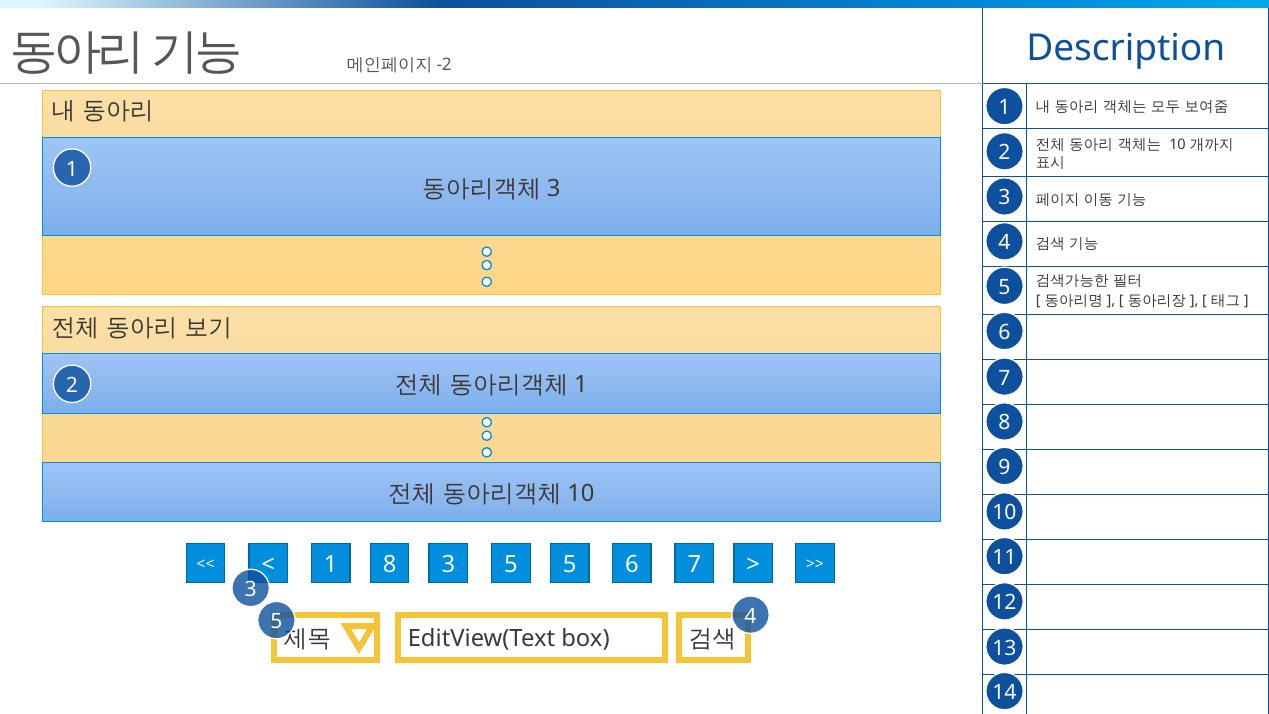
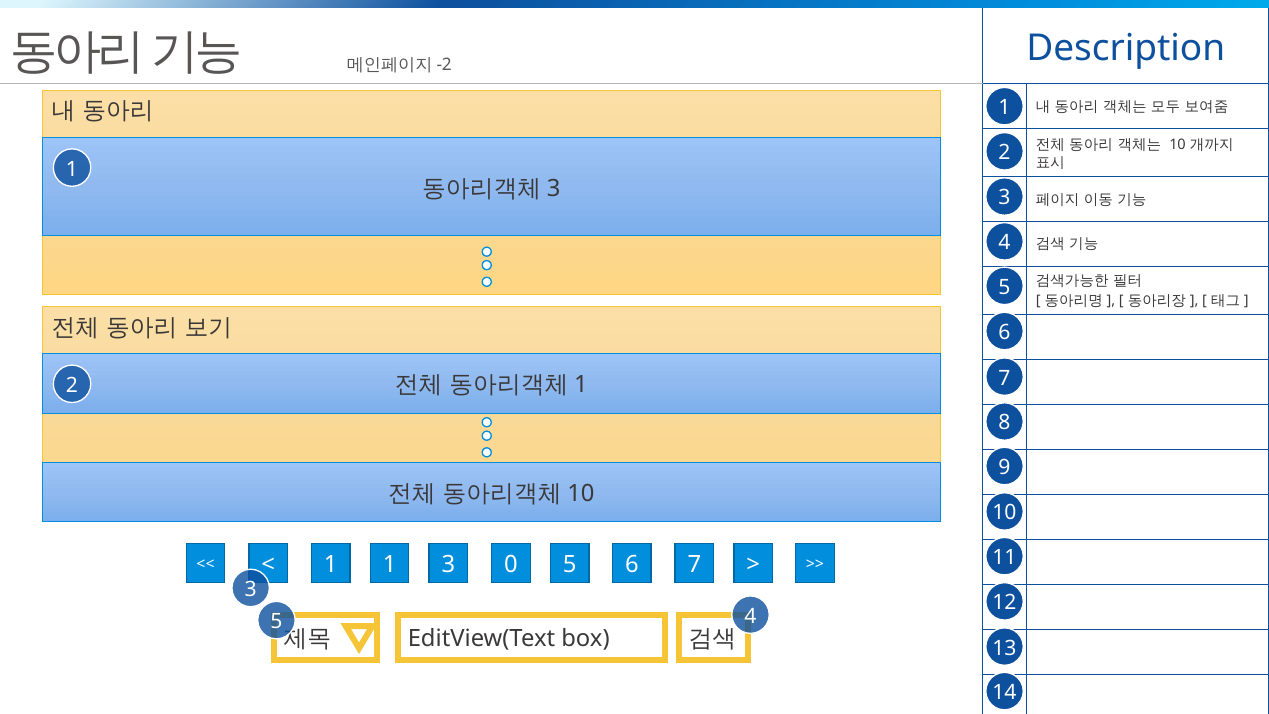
1 8: 8 -> 1 (390, 564)
3 5: 5 -> 0 (511, 564)
